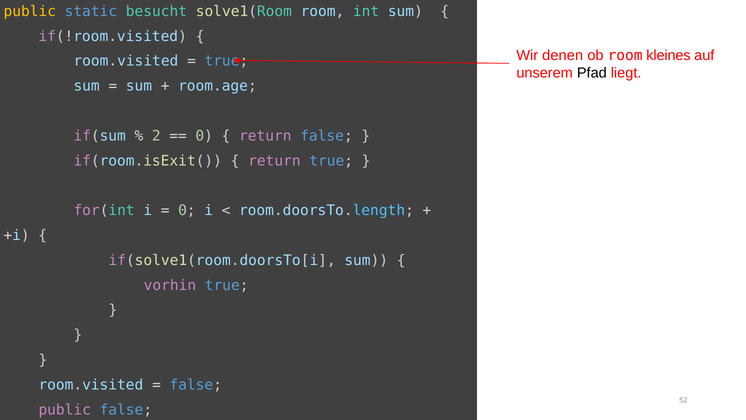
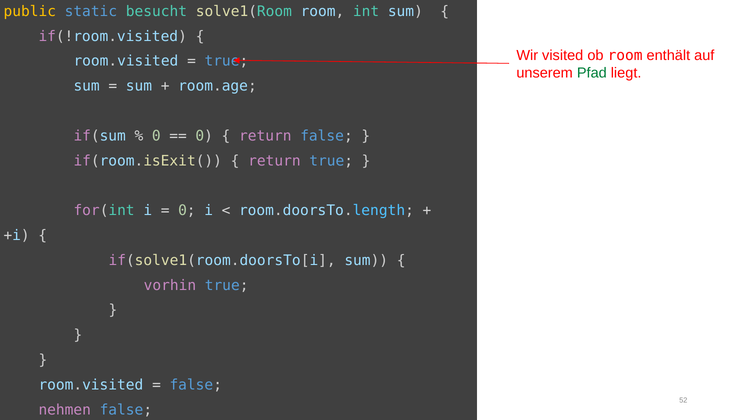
denen: denen -> visited (563, 56)
kleines: kleines -> enthält (668, 56)
Pfad colour: black -> green (592, 73)
2: 2 -> 0 (156, 136)
public: public -> nehmen (65, 409)
